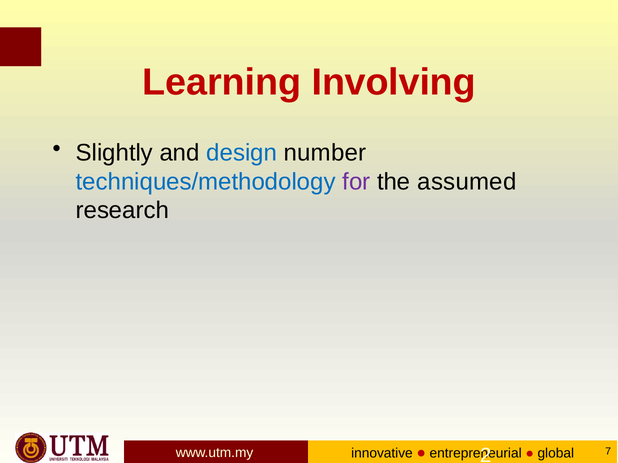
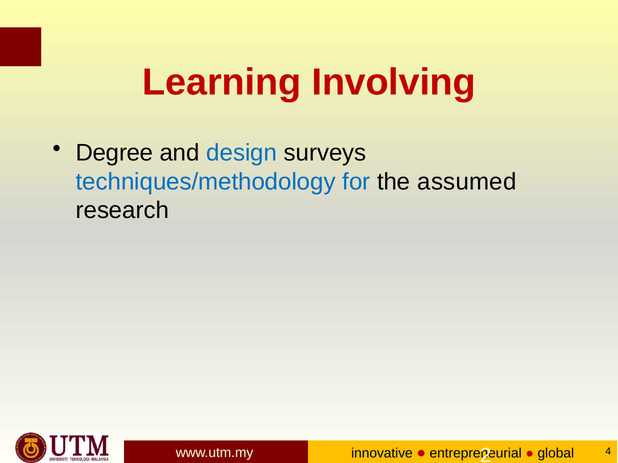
Slightly: Slightly -> Degree (114, 153)
number: number -> surveys (325, 153)
for colour: purple -> blue (356, 182)
7: 7 -> 4 (608, 452)
